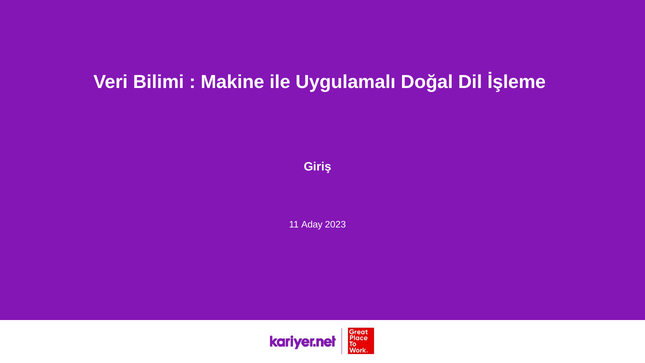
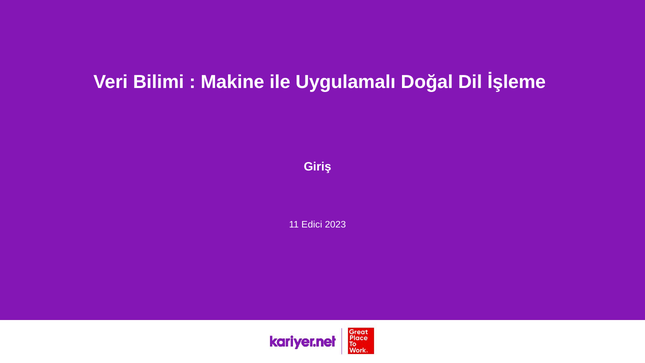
Aday: Aday -> Edici (312, 225)
